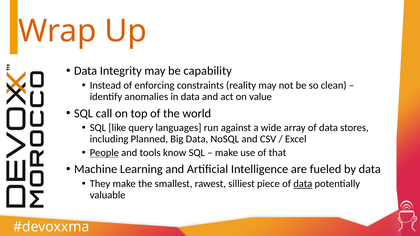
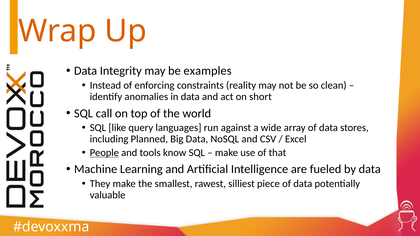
capability: capability -> examples (208, 71)
value: value -> short (260, 97)
data underline: present -> none (303, 184)
